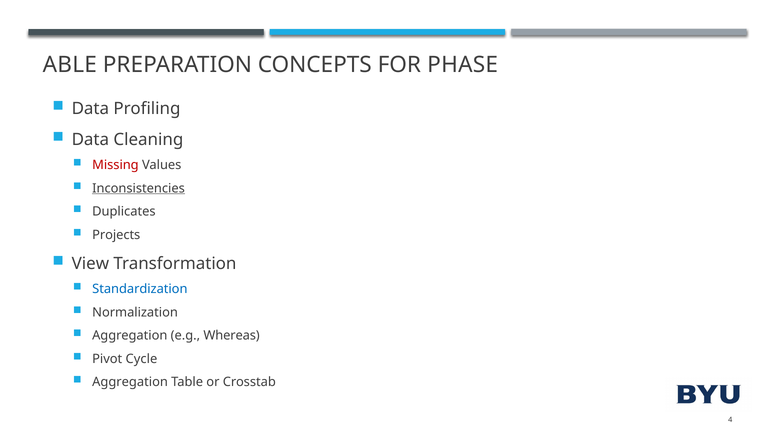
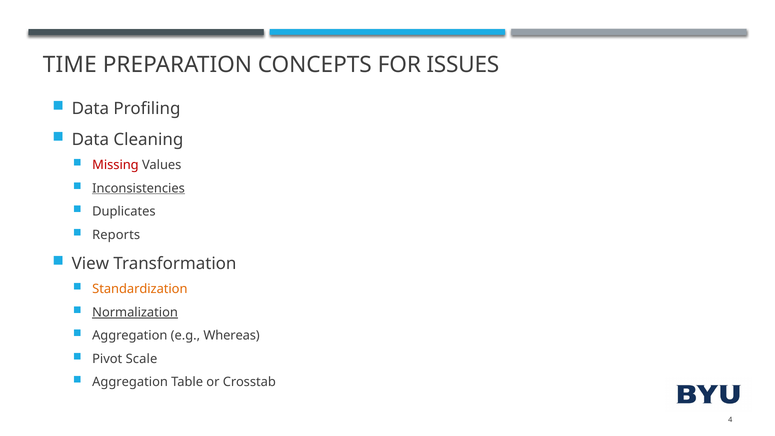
ABLE: ABLE -> TIME (70, 65)
PHASE: PHASE -> ISSUES (463, 65)
Projects: Projects -> Reports (116, 235)
Standardization colour: blue -> orange (140, 289)
Normalization underline: none -> present (135, 312)
Cycle: Cycle -> Scale (141, 359)
